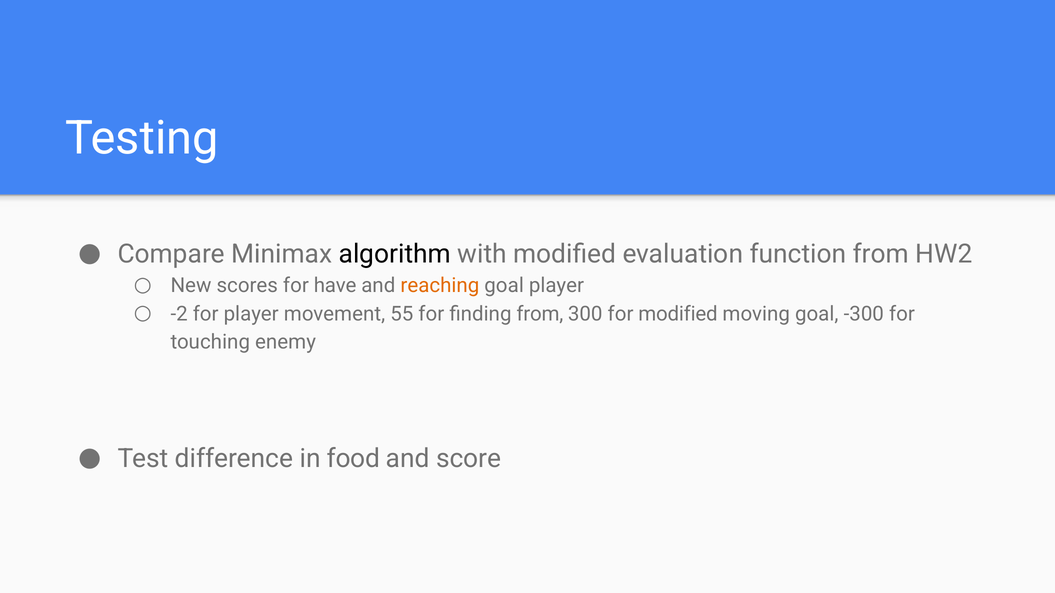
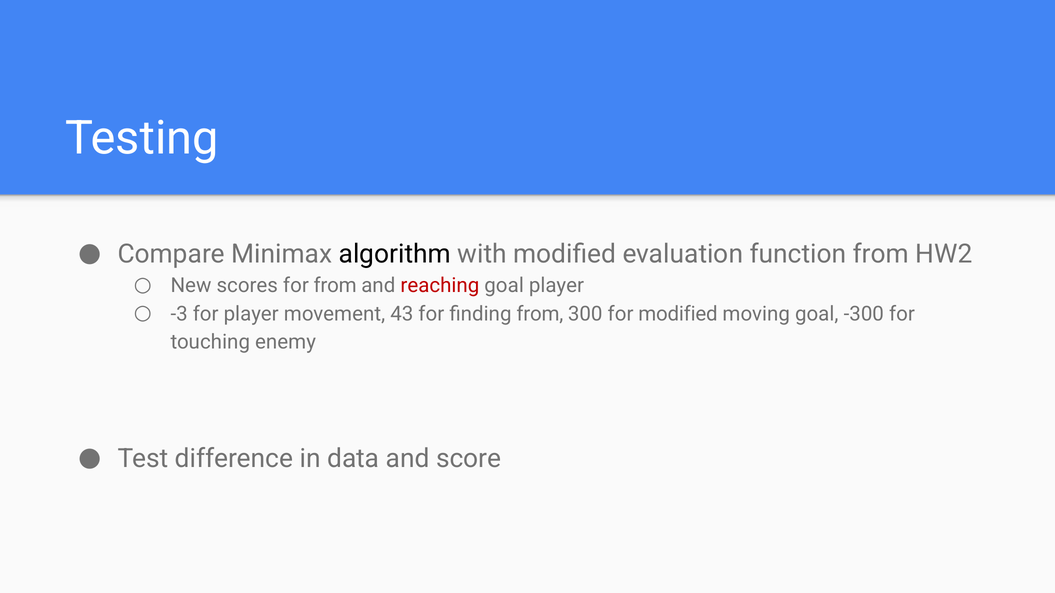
for have: have -> from (335, 286)
reaching colour: orange -> red (440, 286)
-2: -2 -> -3 (179, 314)
55: 55 -> 43 (402, 314)
food: food -> data (353, 459)
